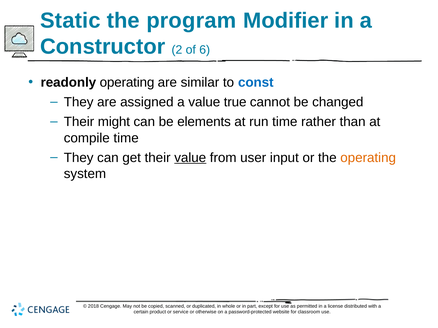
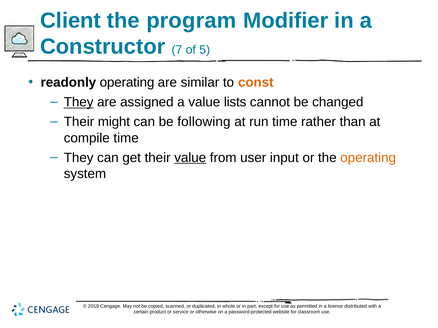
Static: Static -> Client (71, 21)
2: 2 -> 7 (177, 50)
6: 6 -> 5 (205, 50)
const colour: blue -> orange (256, 83)
They underline: none -> present (79, 102)
true: true -> lists (235, 102)
elements: elements -> following (204, 122)
